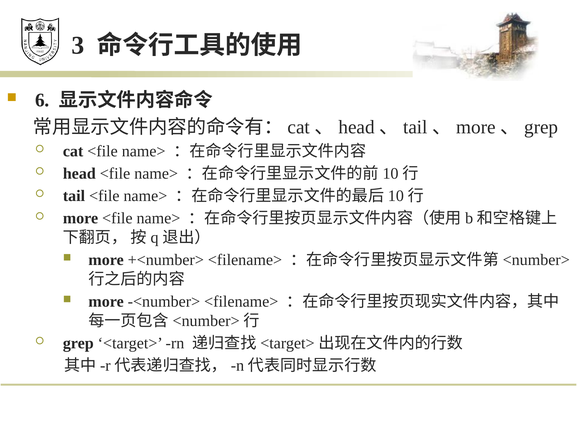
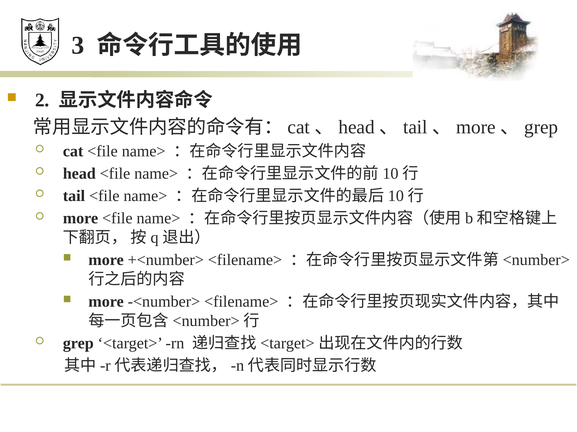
6: 6 -> 2 (42, 100)
